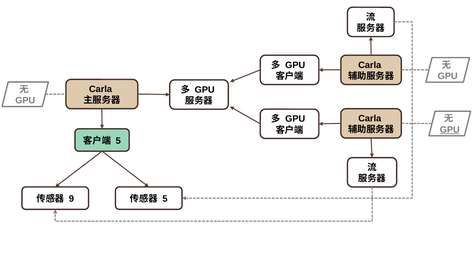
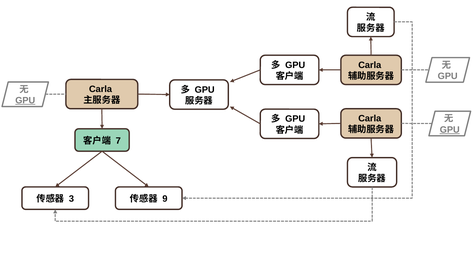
GPU underline: none -> present (25, 100)
5: 5 -> 7 (118, 141)
9: 9 -> 3 (71, 199)
5: 5 -> 9 (165, 199)
